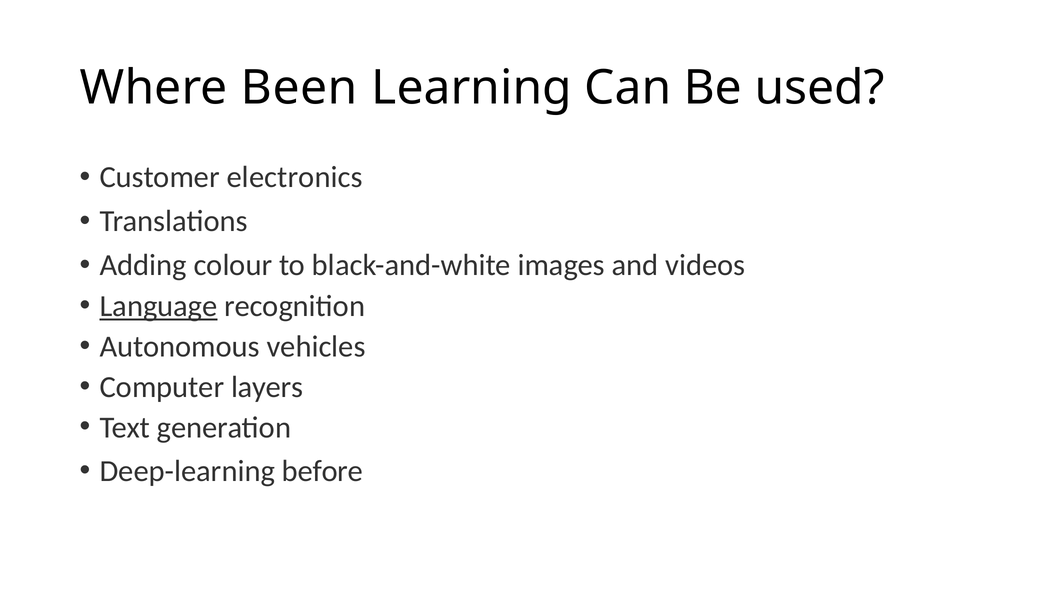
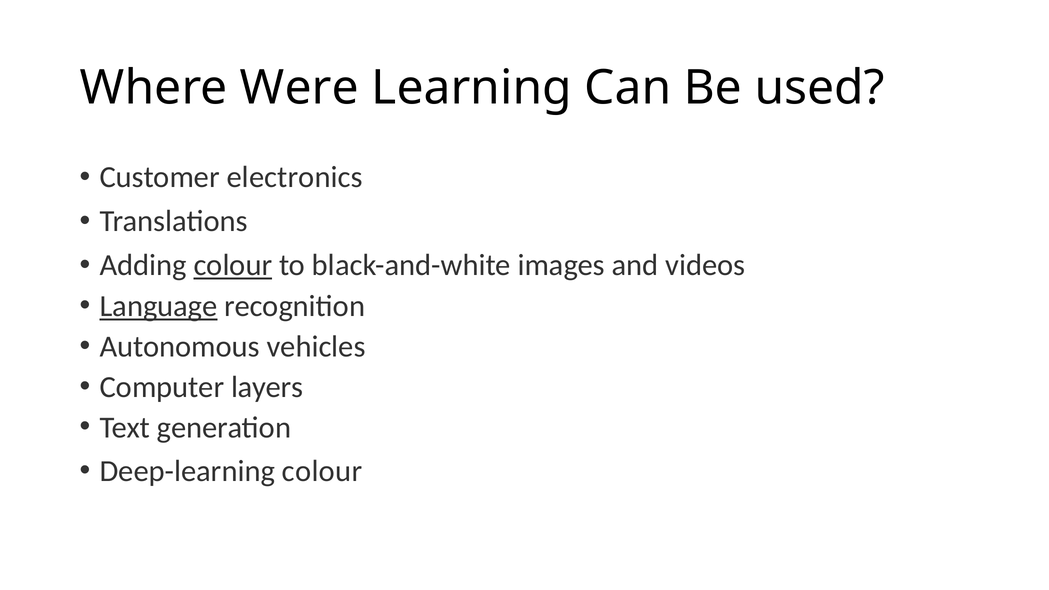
Been: Been -> Were (299, 88)
colour underline: none -> present (233, 265)
Deep-learning before: before -> colour (322, 471)
